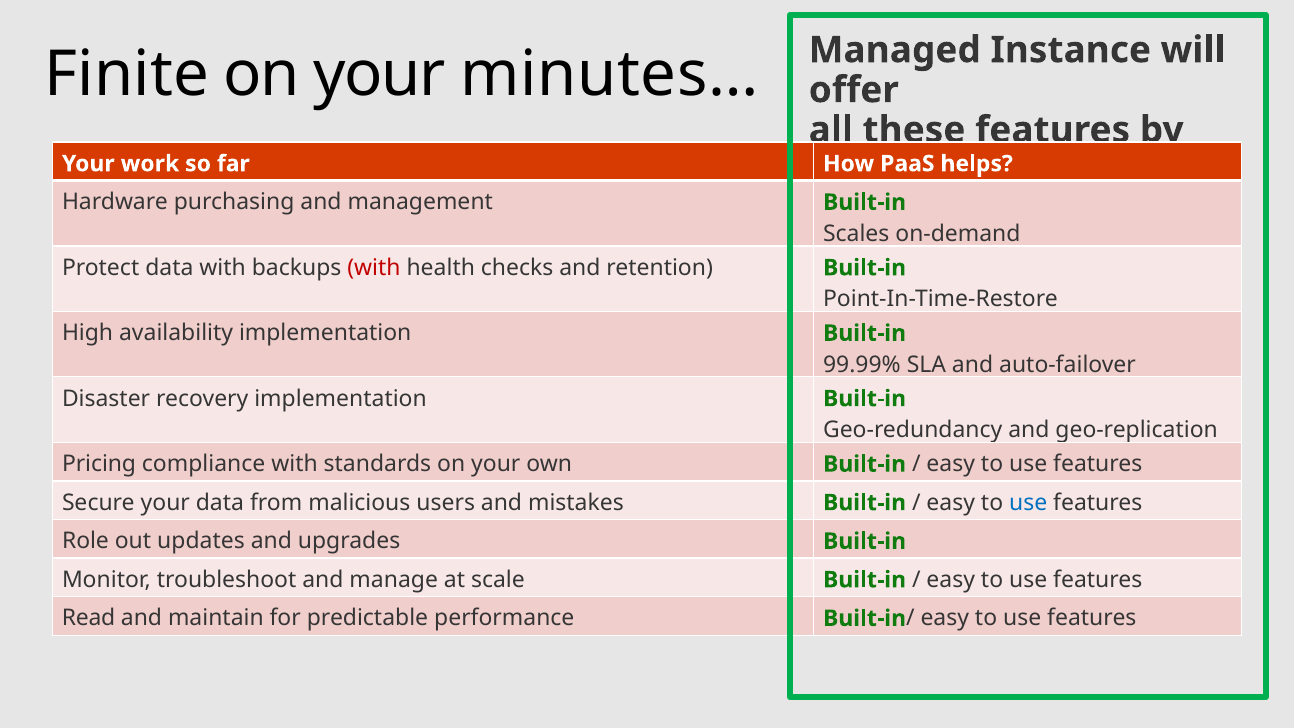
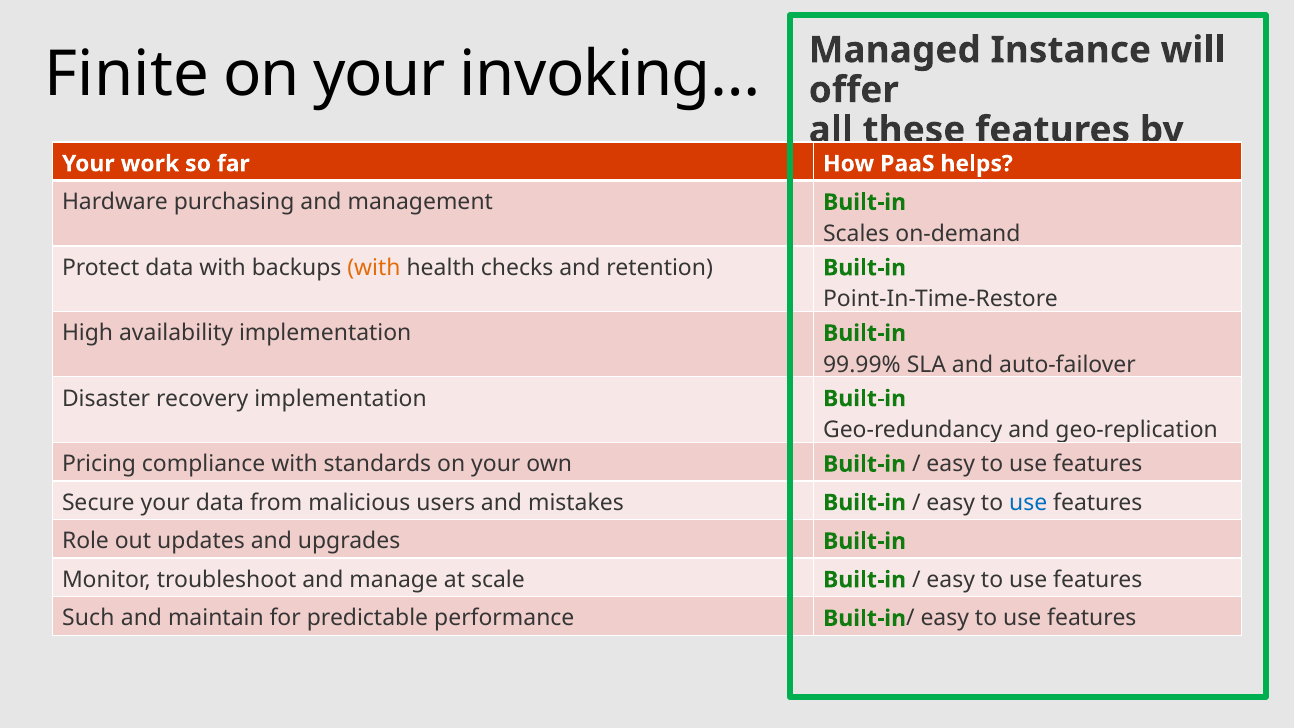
minutes…: minutes… -> invoking… (610, 74)
with colour: red -> orange (374, 268)
Read: Read -> Such (88, 618)
